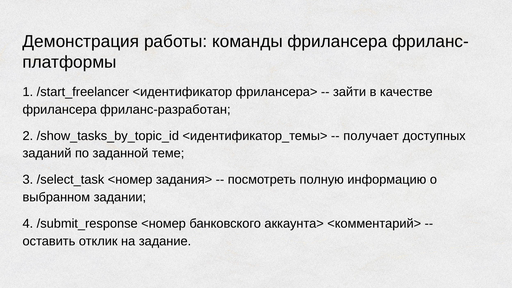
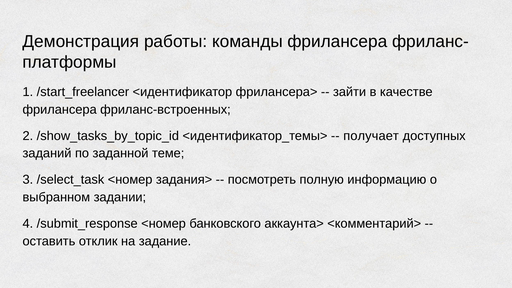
фриланс-разработан: фриланс-разработан -> фриланс-встроенных (165, 110)
